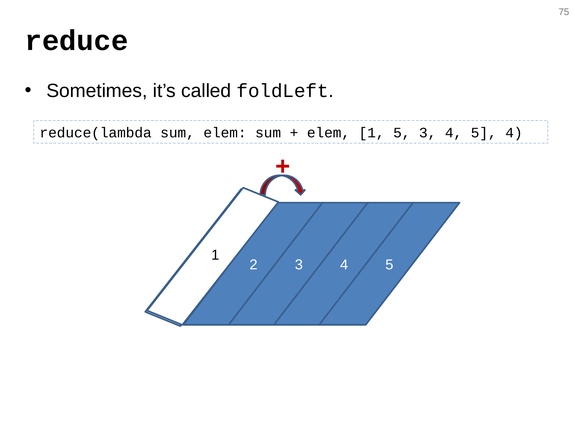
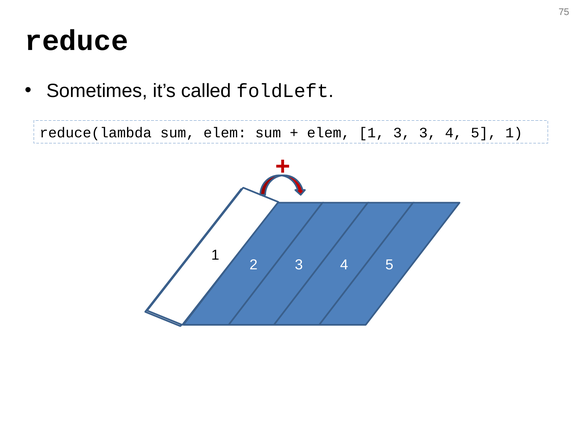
1 5: 5 -> 3 (402, 133)
4: 4 -> 1 (514, 133)
